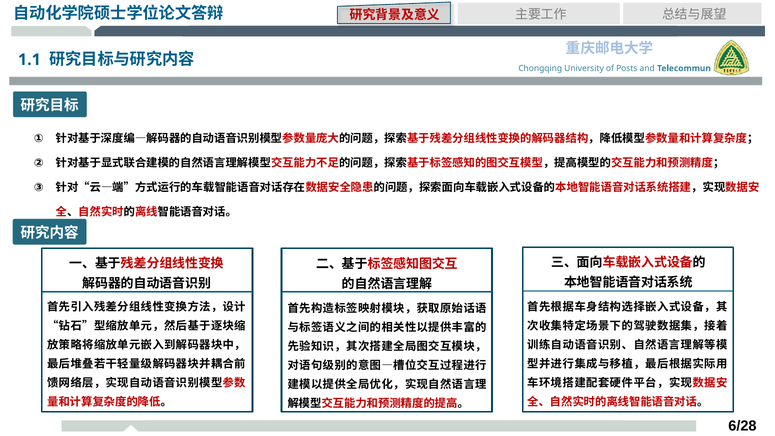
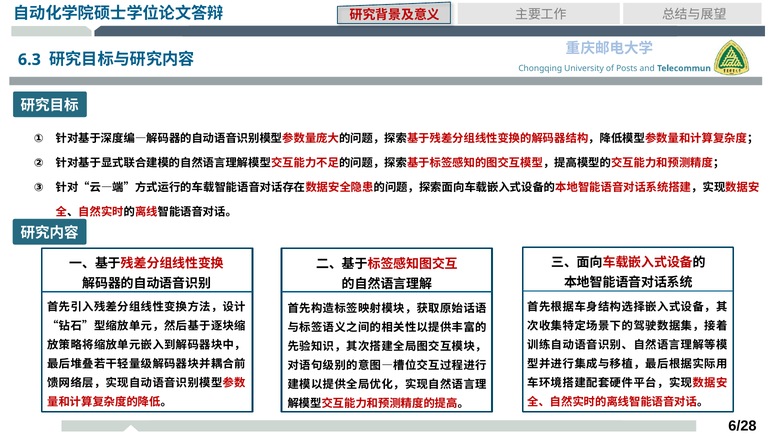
1.1: 1.1 -> 6.3 (29, 60)
